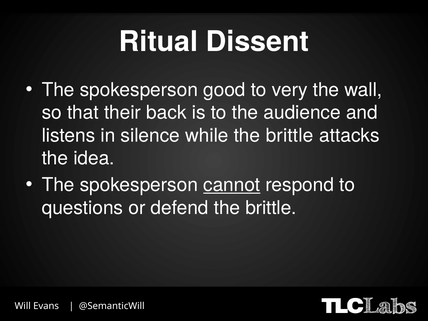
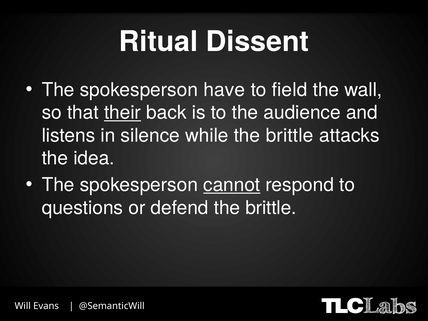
good: good -> have (224, 90)
very: very -> field (290, 90)
their underline: none -> present (123, 113)
